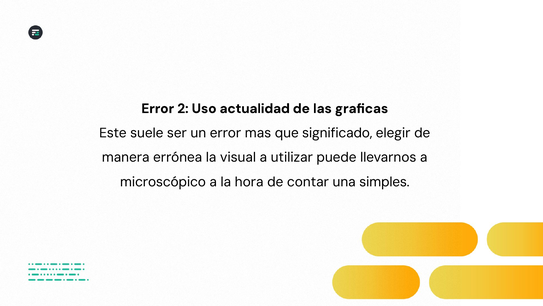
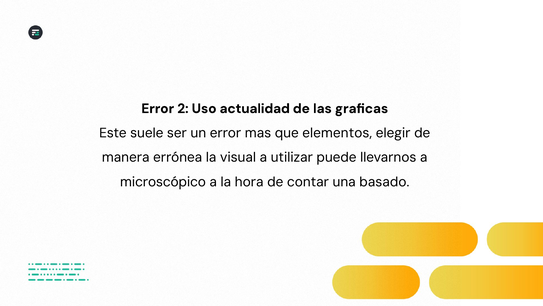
significado: significado -> elementos (337, 133)
simples: simples -> basado (384, 182)
